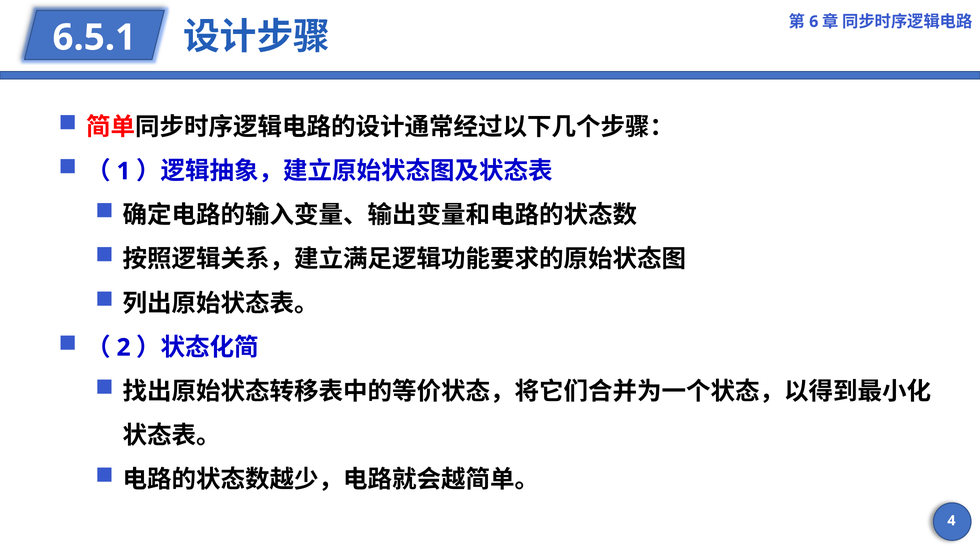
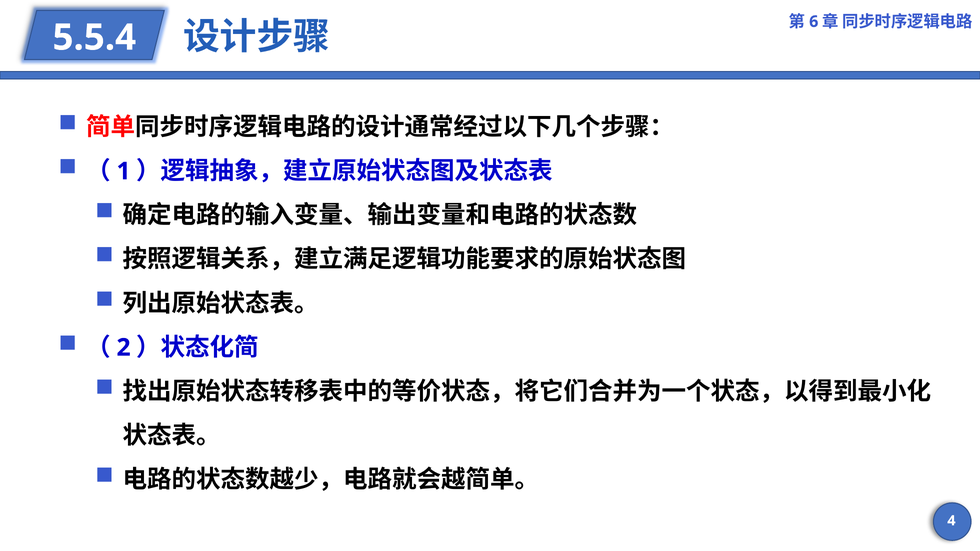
6.5.1: 6.5.1 -> 5.5.4 (94, 38)
